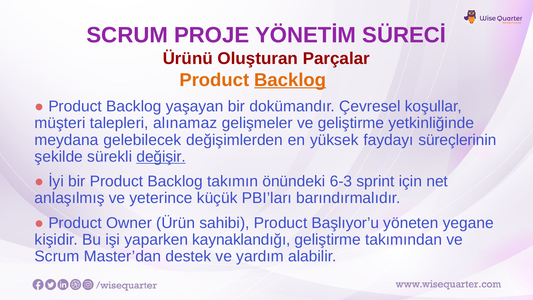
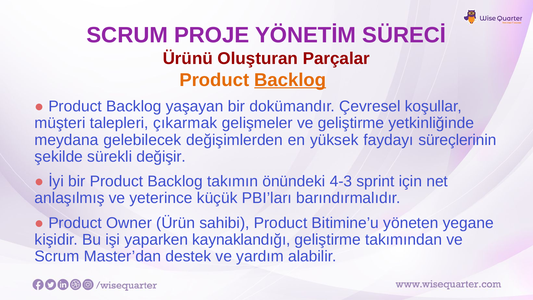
alınamaz: alınamaz -> çıkarmak (185, 123)
değişir underline: present -> none (161, 157)
6-3: 6-3 -> 4-3 (341, 181)
Başlıyor’u: Başlıyor’u -> Bitimine’u (345, 223)
